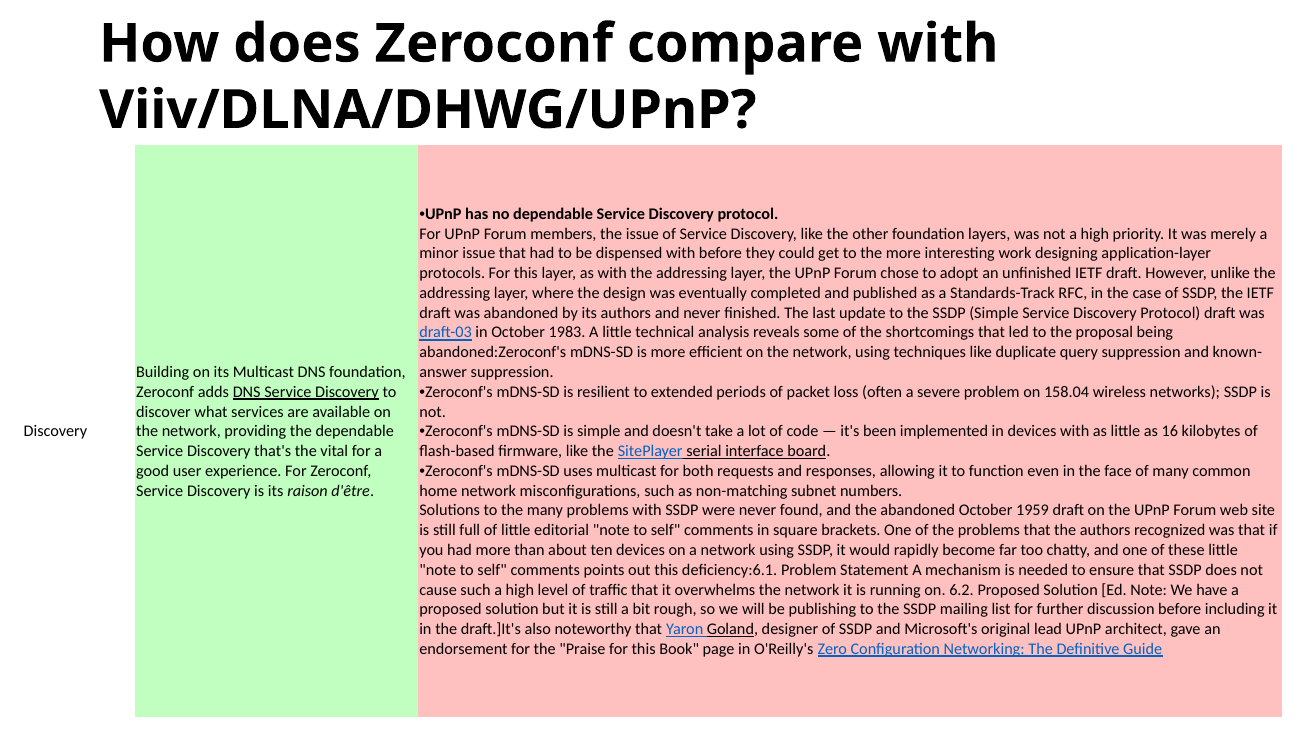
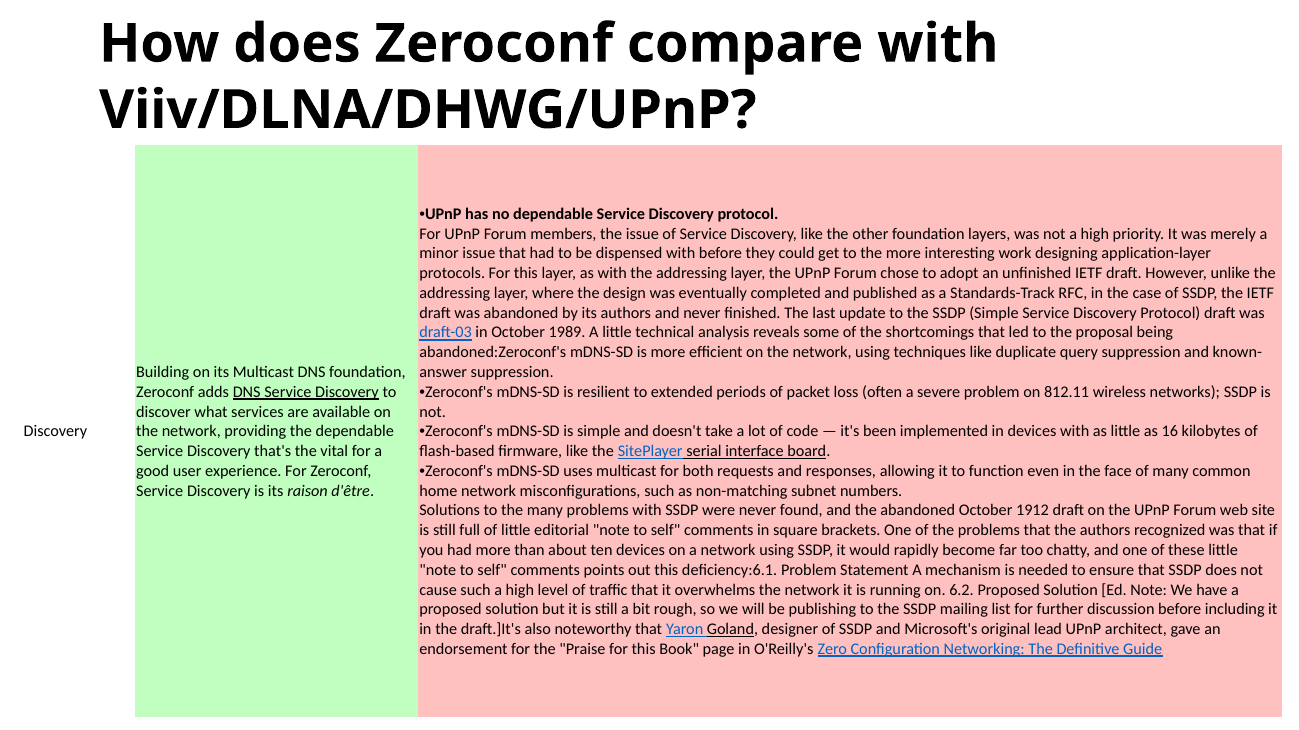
1983: 1983 -> 1989 (567, 333)
158.04: 158.04 -> 812.11 (1067, 392)
1959: 1959 -> 1912 (1032, 511)
